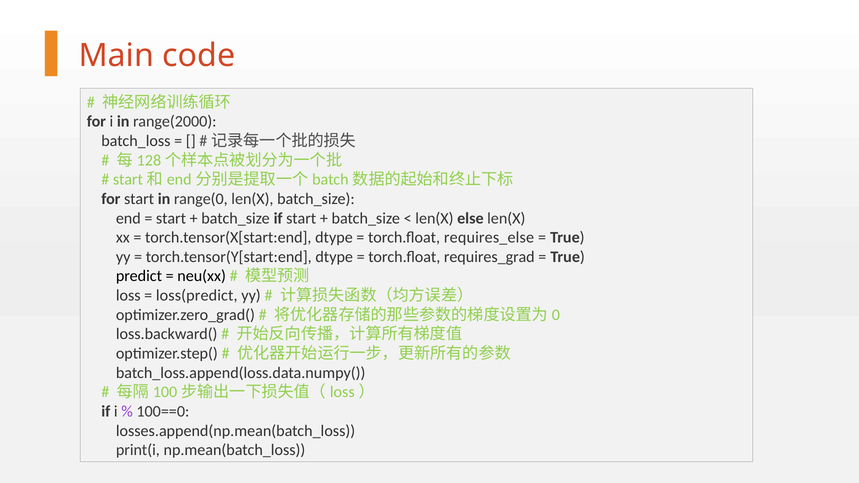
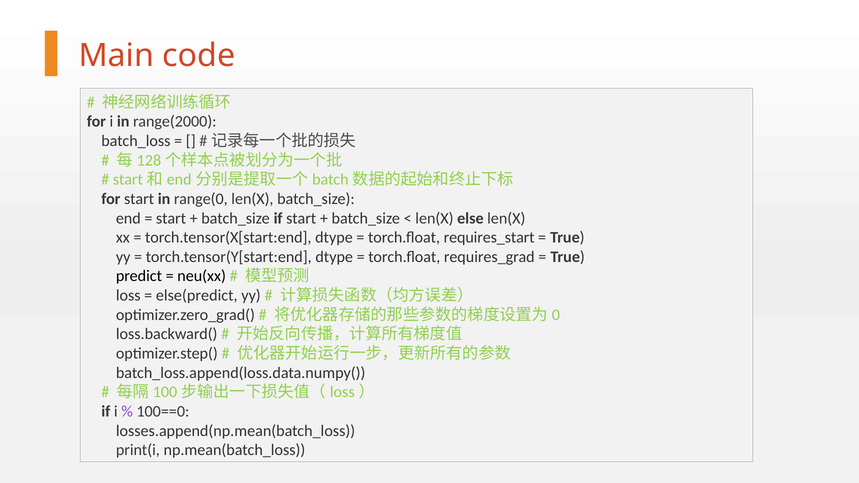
requires_else: requires_else -> requires_start (489, 238)
loss(predict: loss(predict -> else(predict (197, 296)
